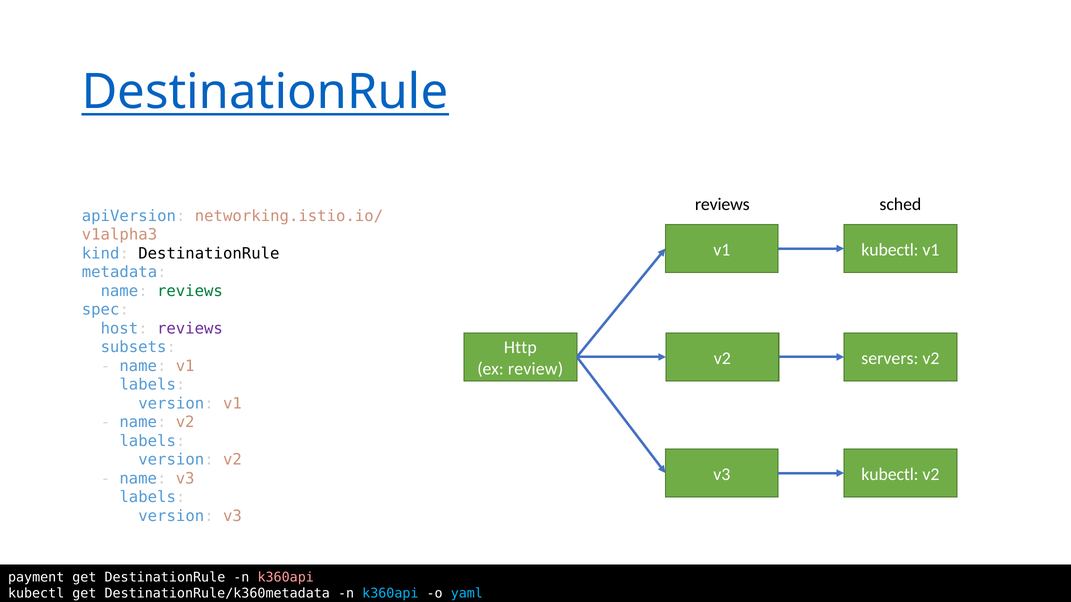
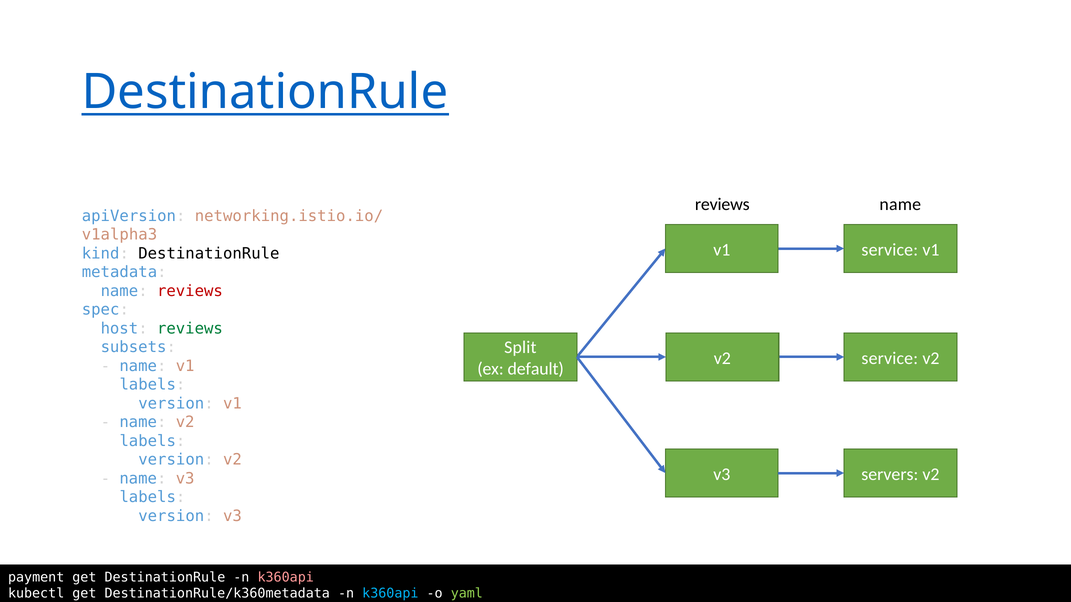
sched: sched -> name (900, 205)
kubectl: kubectl -> service (890, 250)
reviews colour: green -> red (190, 291)
reviews colour: purple -> green (190, 329)
Http: Http -> Split (520, 348)
servers: servers -> service (890, 358)
review: review -> default (536, 369)
kubectl: kubectl -> servers (890, 475)
yaml colour: light blue -> light green (467, 594)
